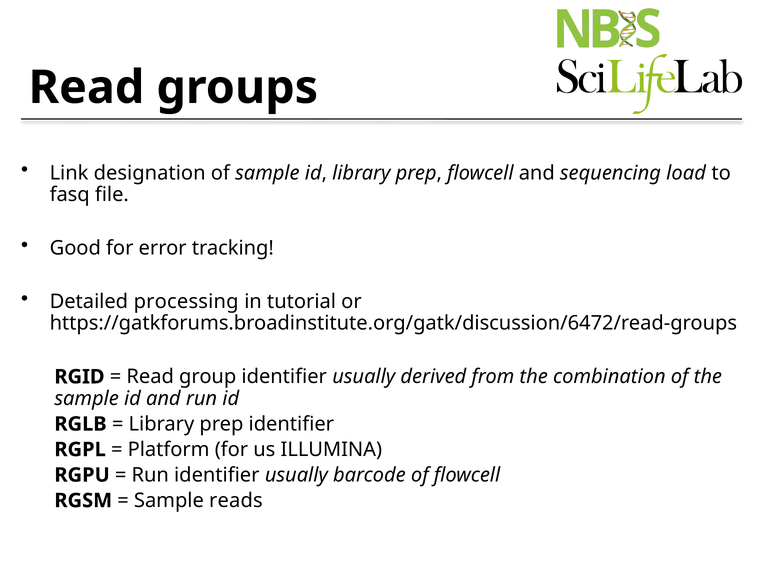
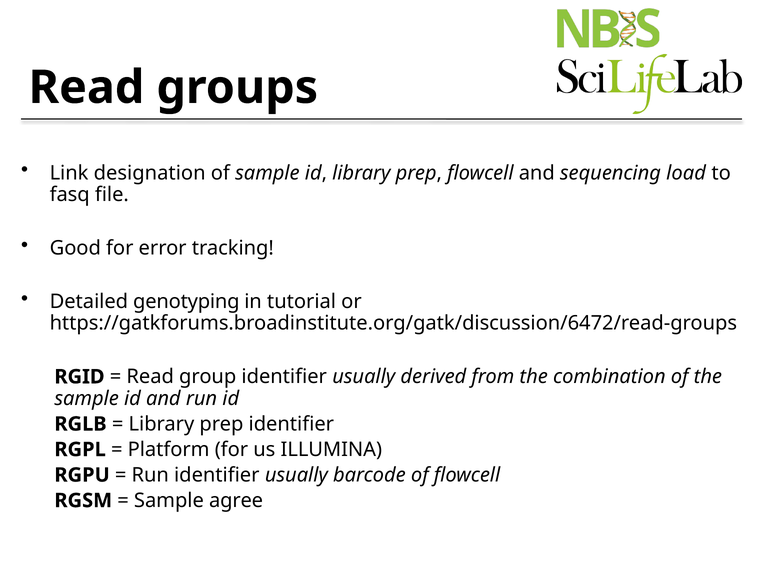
processing: processing -> genotyping (186, 302)
reads: reads -> agree (236, 501)
